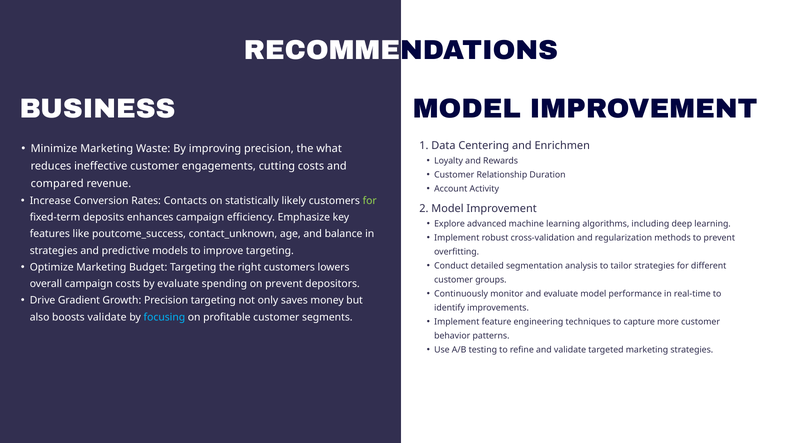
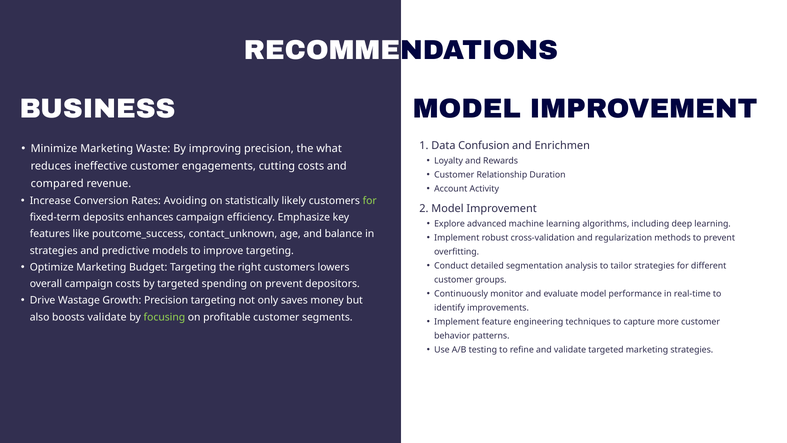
Centering: Centering -> Confusion (484, 145)
Contacts: Contacts -> Avoiding (185, 201)
by evaluate: evaluate -> targeted (178, 284)
Gradient: Gradient -> Wastage (79, 300)
focusing colour: light blue -> light green (164, 317)
